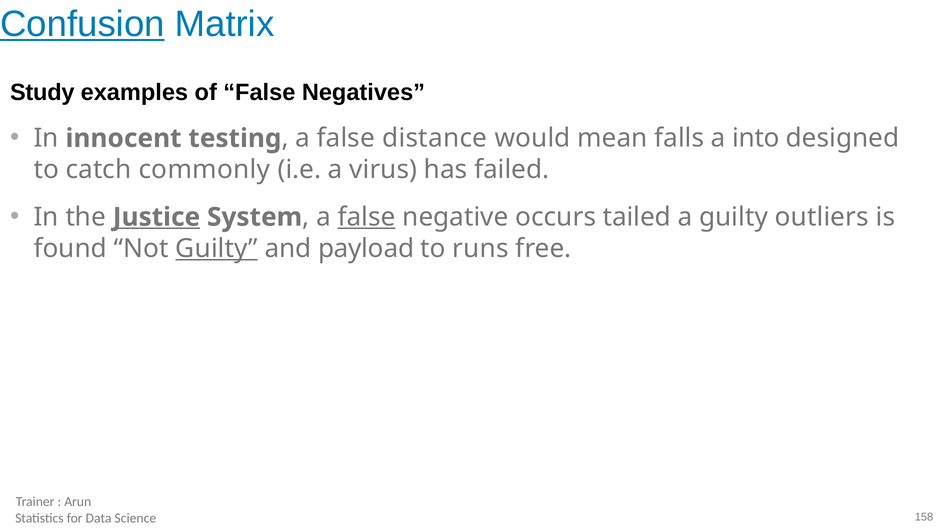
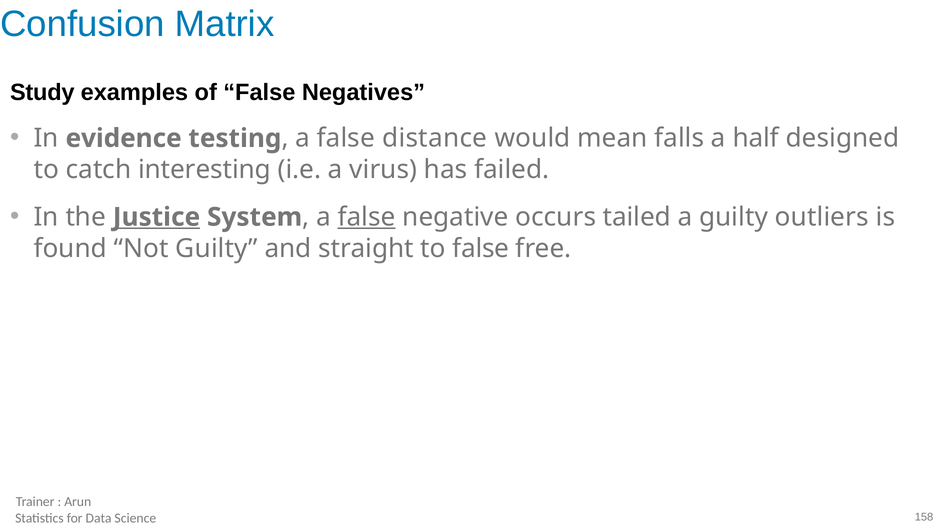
Confusion underline: present -> none (82, 24)
innocent: innocent -> evidence (124, 138)
into: into -> half (756, 138)
commonly: commonly -> interesting (204, 170)
Guilty underline: present -> none (216, 248)
payload: payload -> straight (366, 248)
to runs: runs -> false (481, 248)
